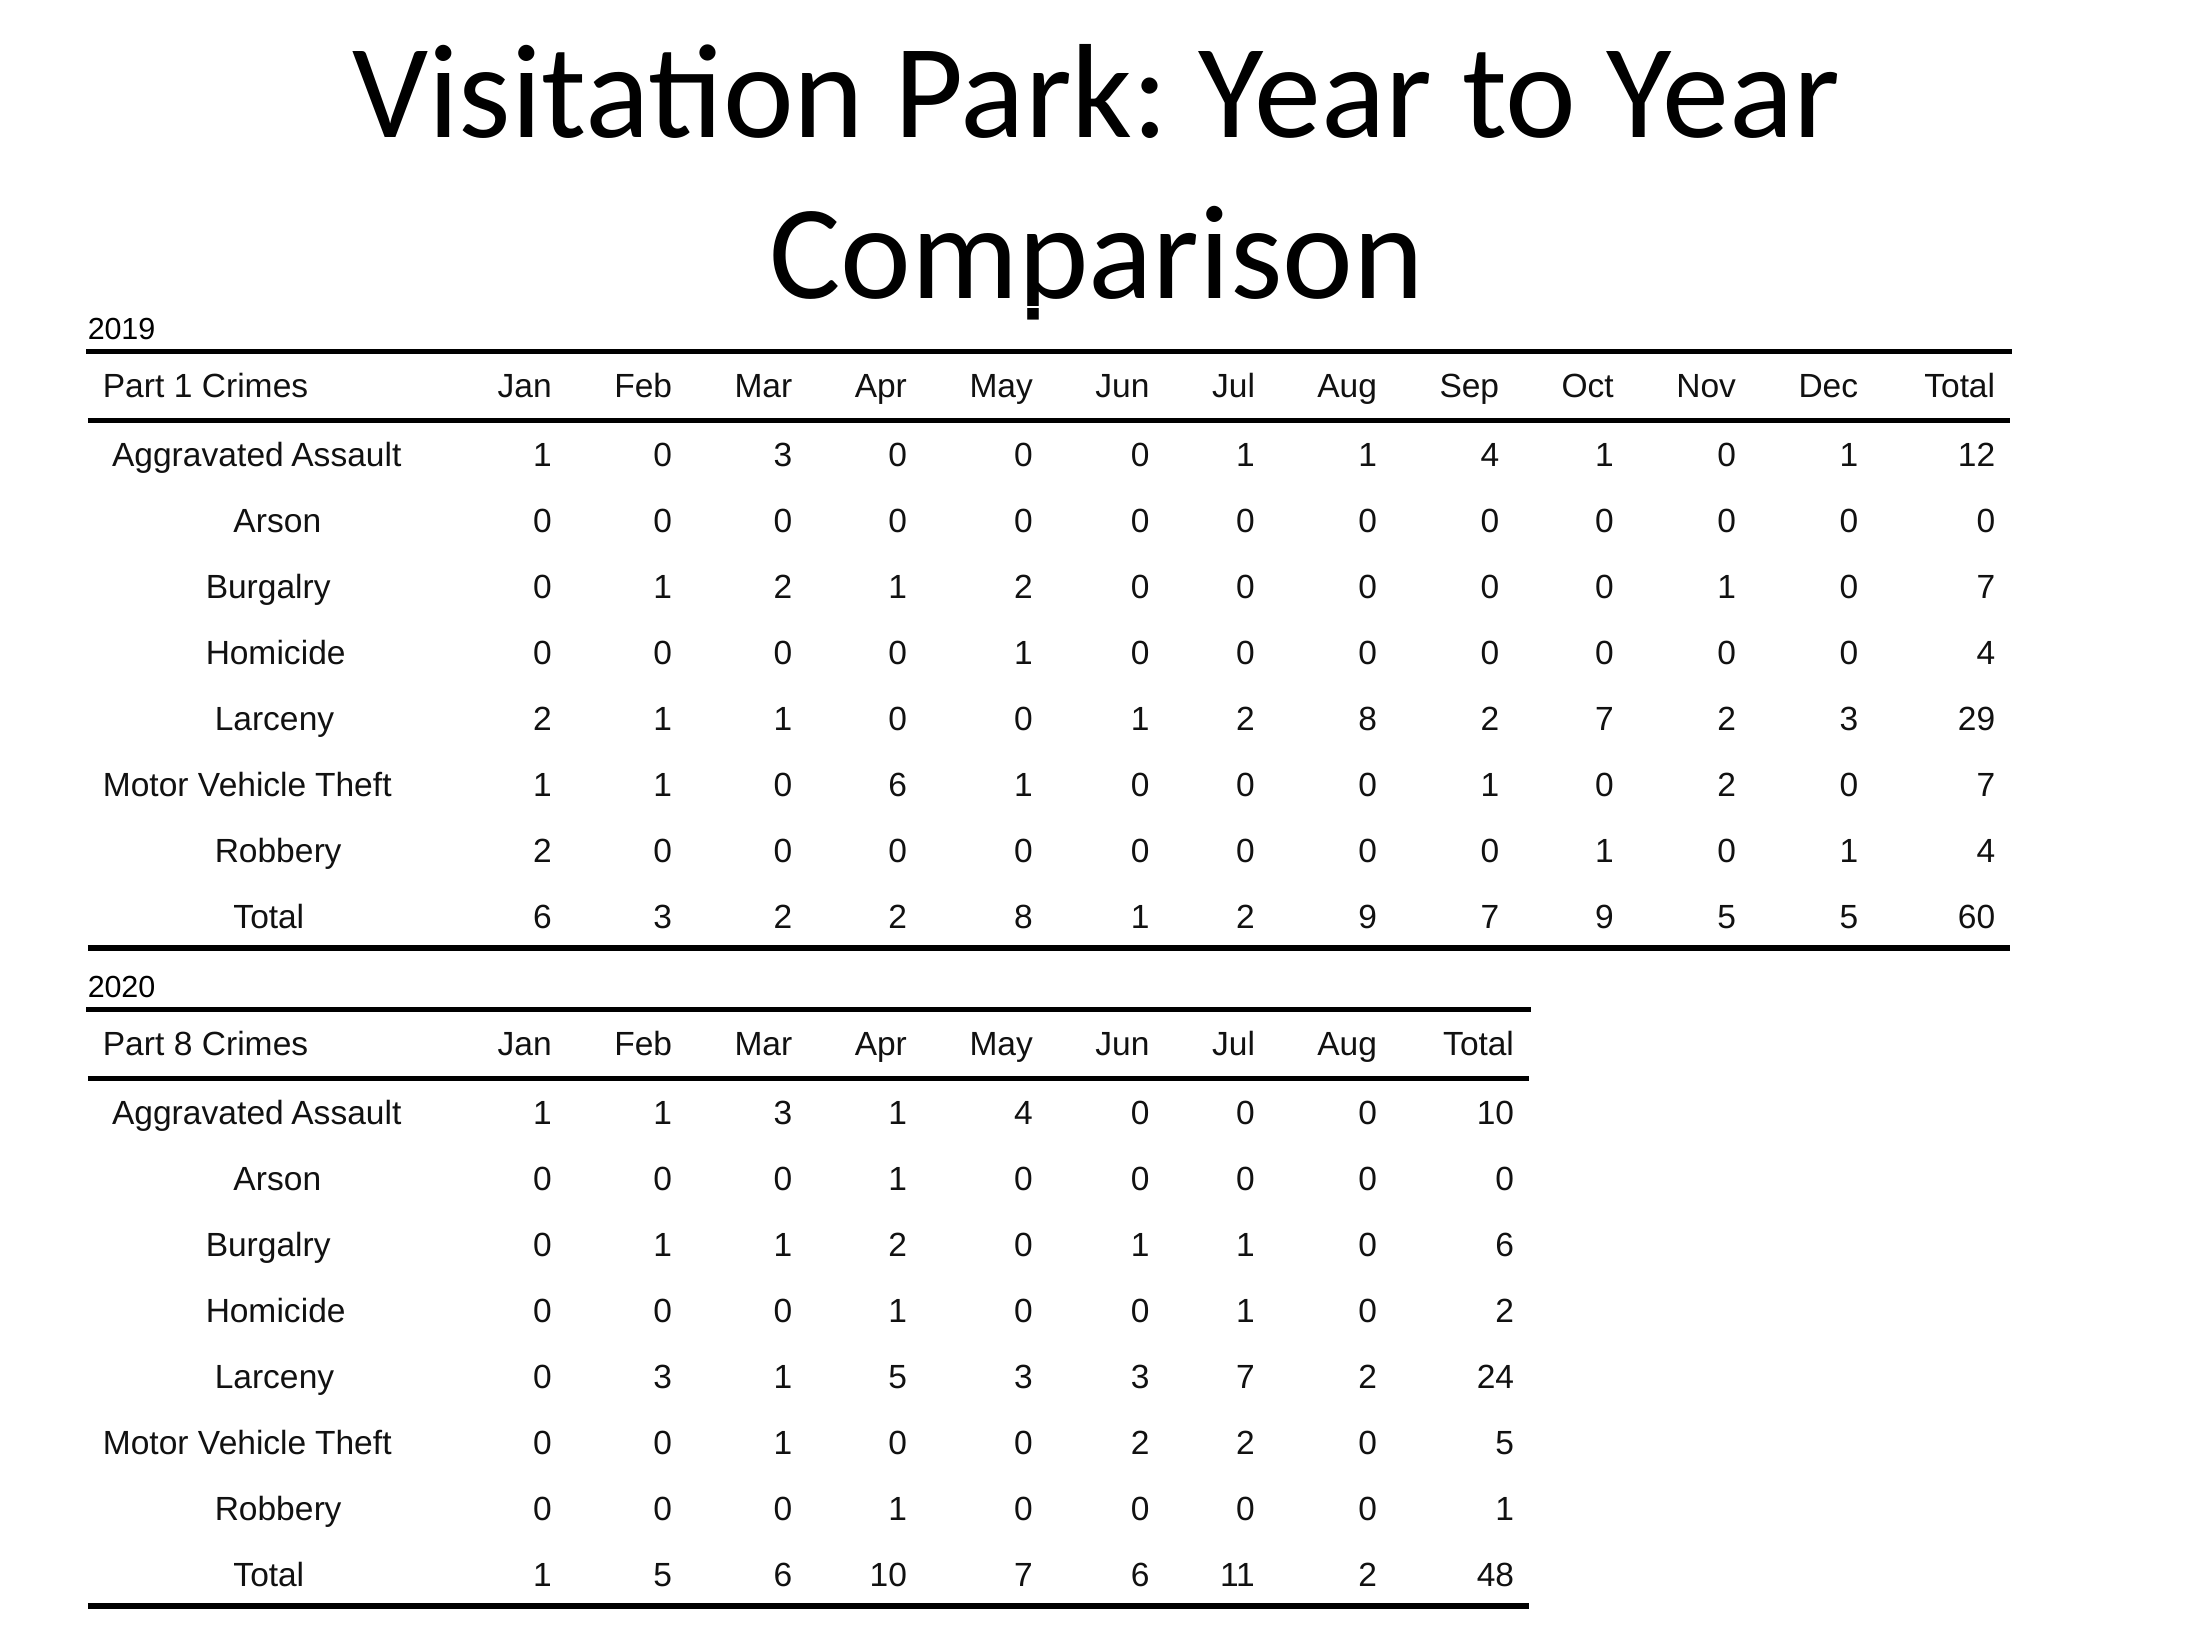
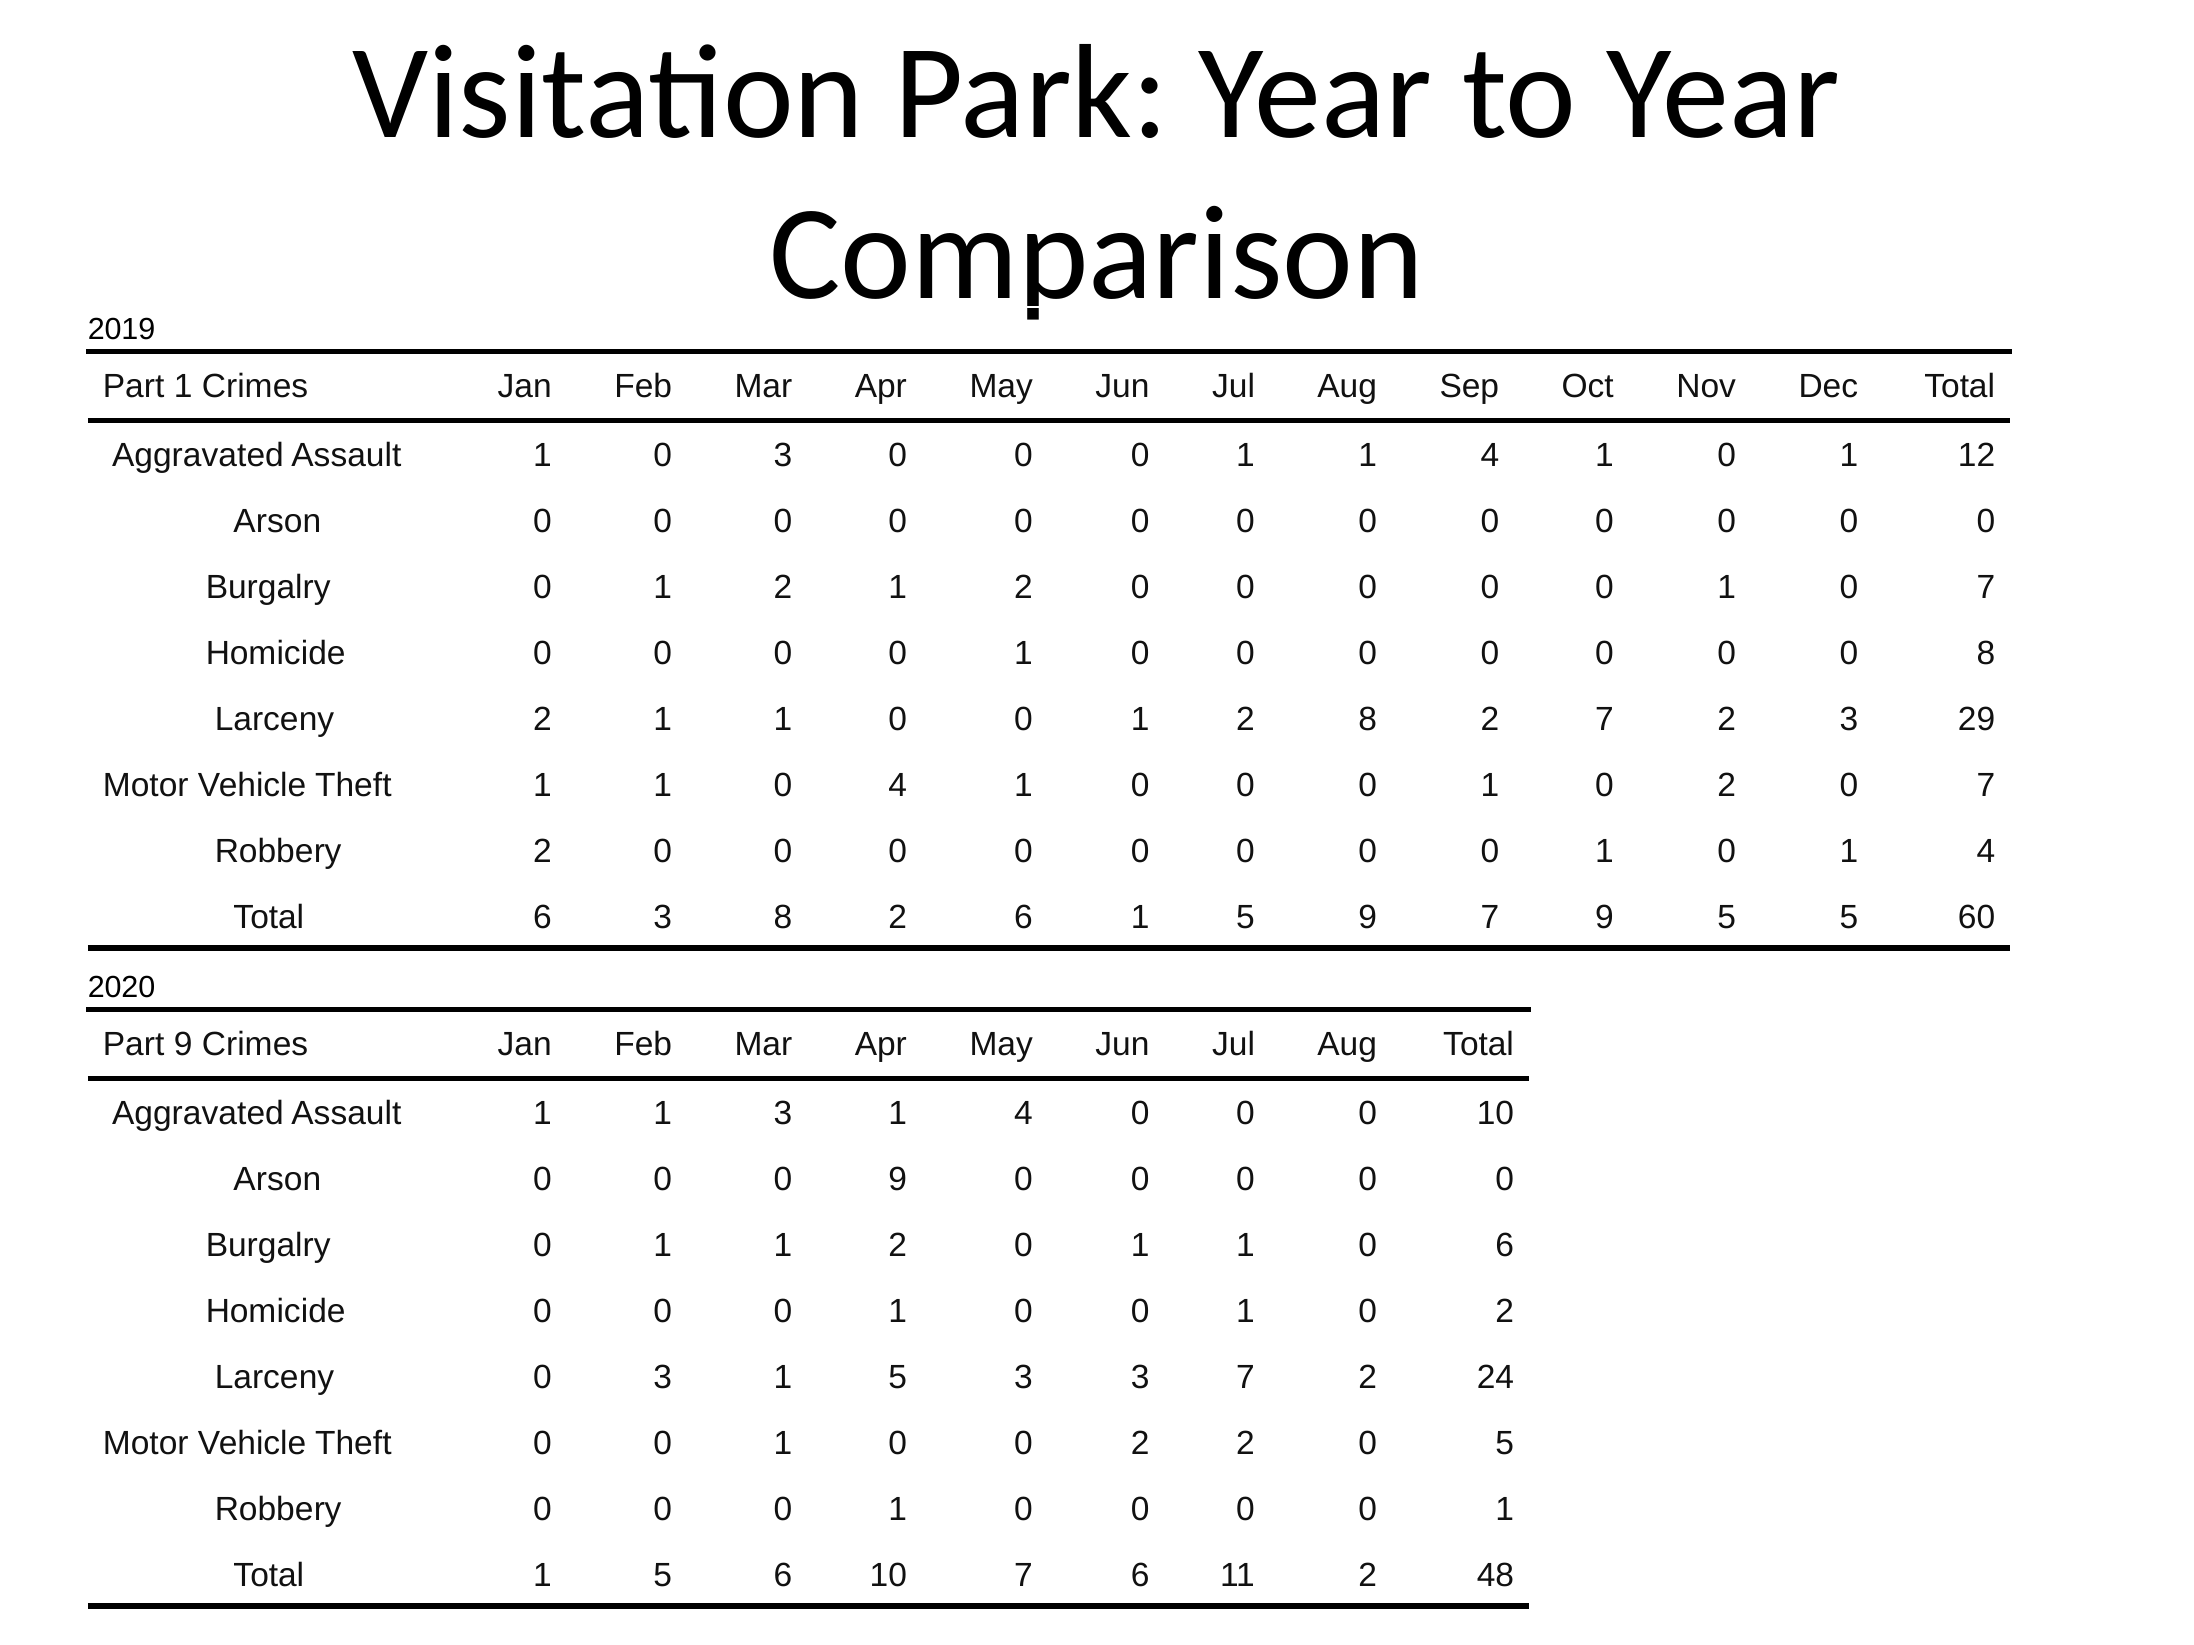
0 4: 4 -> 8 (1986, 654)
6: 6 -> 4 (898, 786)
3 2: 2 -> 8 (783, 918)
8: 8 -> 6 (1024, 918)
2: 2 -> 5 (1246, 918)
Part 8: 8 -> 9 (183, 1045)
1: 1 -> 9 (898, 1180)
